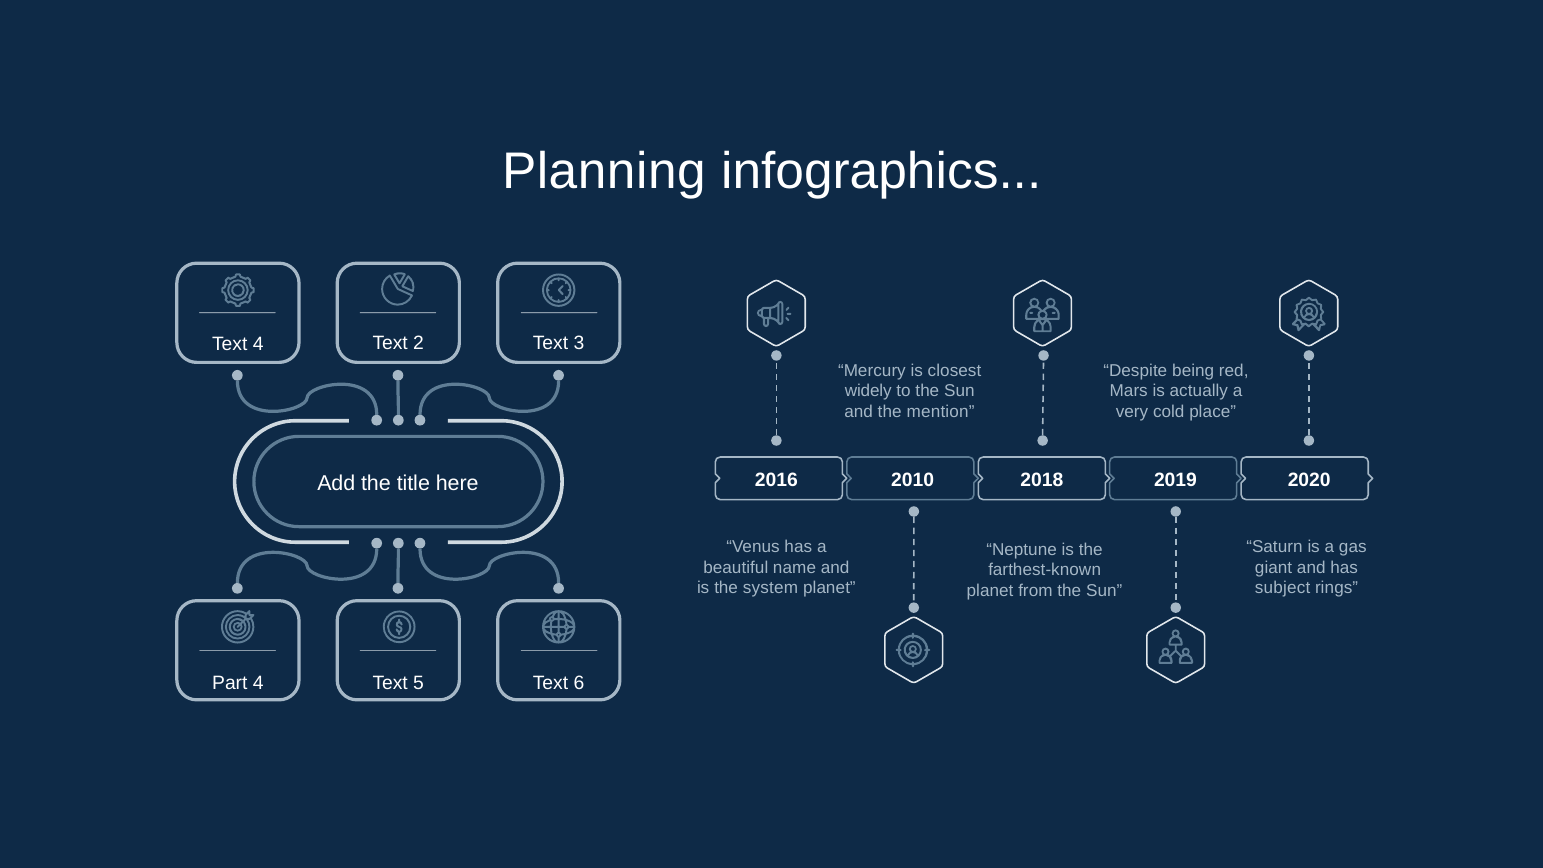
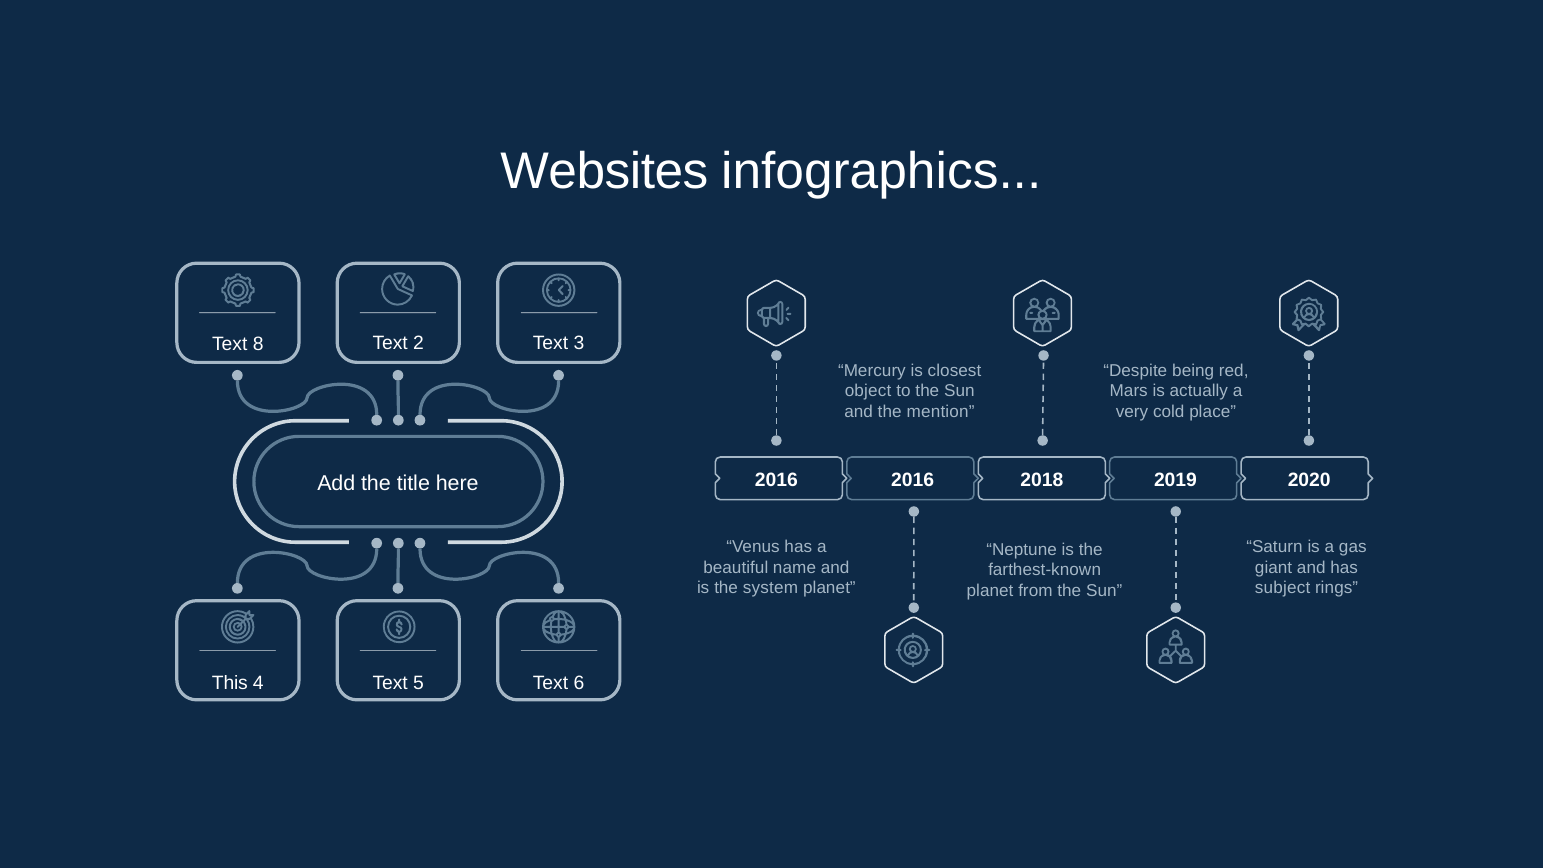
Planning: Planning -> Websites (604, 171)
Text 4: 4 -> 8 (258, 344)
widely: widely -> object (868, 391)
2016 2010: 2010 -> 2016 (913, 480)
Part: Part -> This (230, 683)
